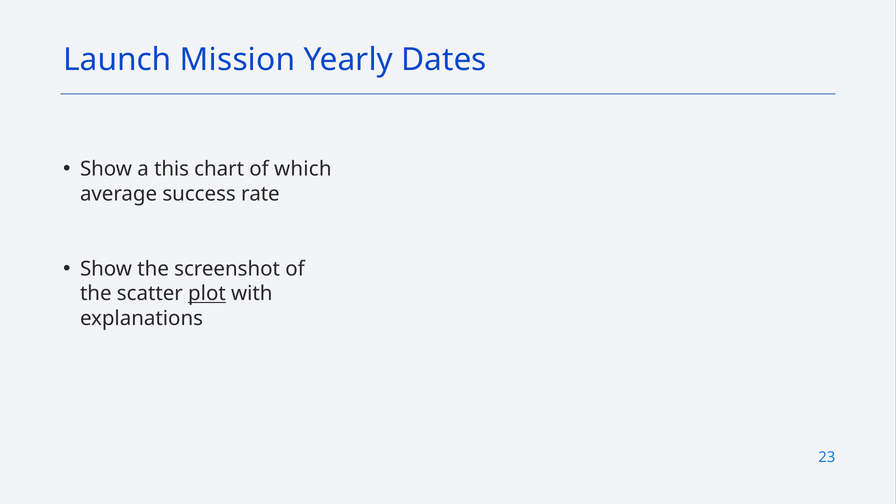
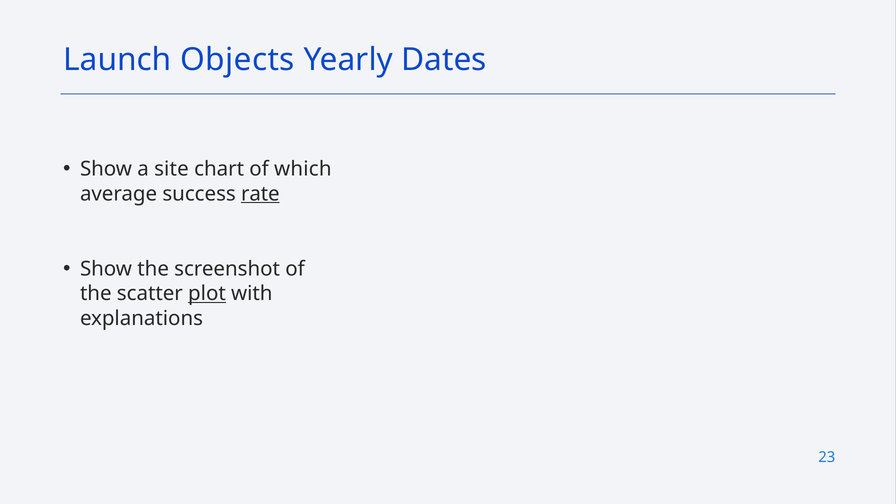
Mission: Mission -> Objects (237, 60)
this: this -> site (171, 169)
rate underline: none -> present (260, 194)
